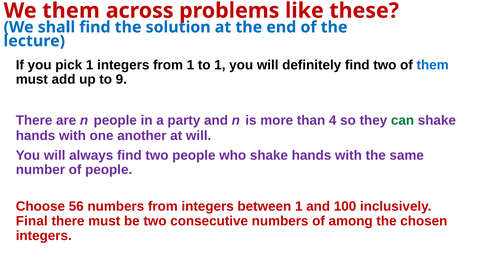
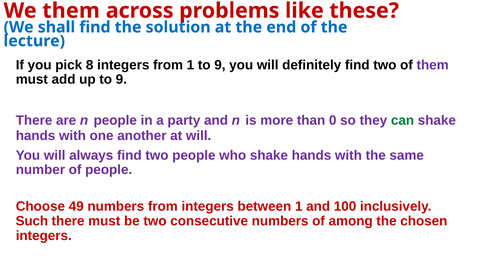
pick 1: 1 -> 8 (90, 65)
1 to 1: 1 -> 9 (220, 65)
them colour: blue -> purple (433, 65)
4: 4 -> 0 (333, 120)
56: 56 -> 49 (76, 206)
Final: Final -> Such (32, 221)
